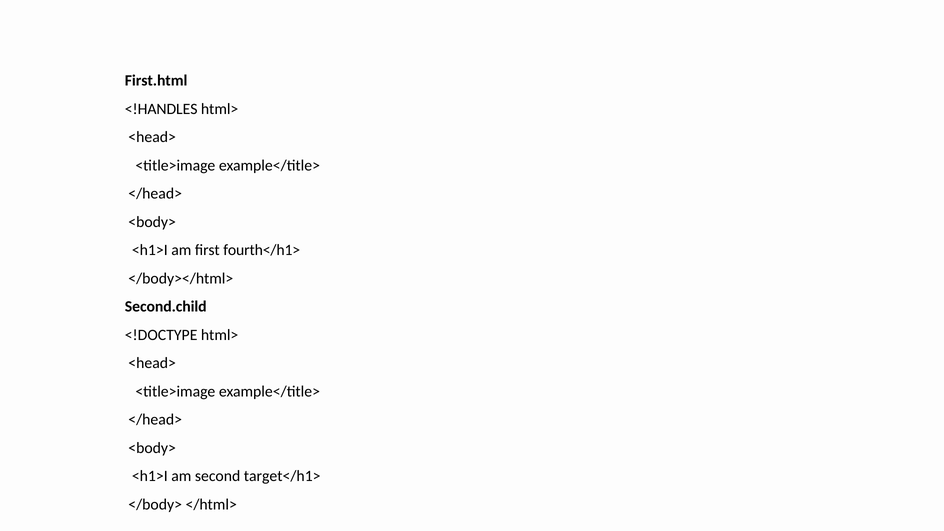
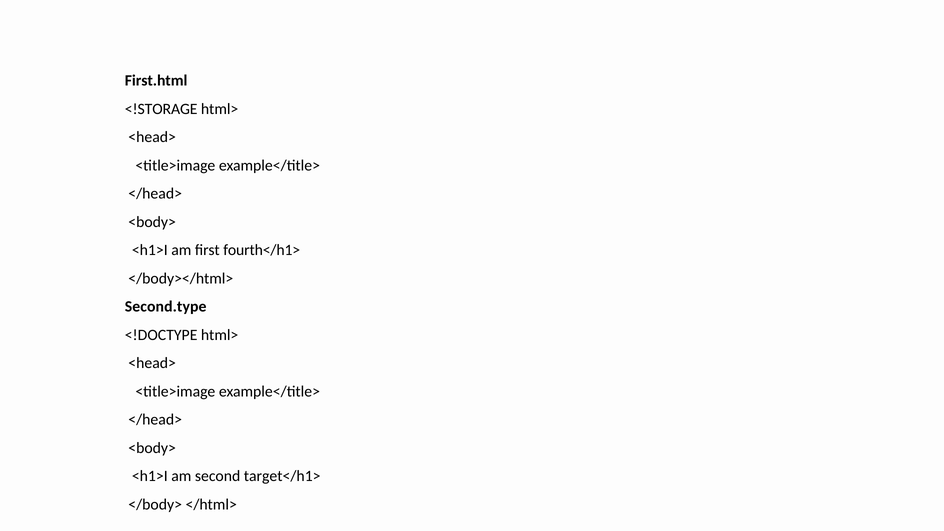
<!HANDLES: <!HANDLES -> <!STORAGE (161, 109)
Second.child: Second.child -> Second.type (166, 307)
